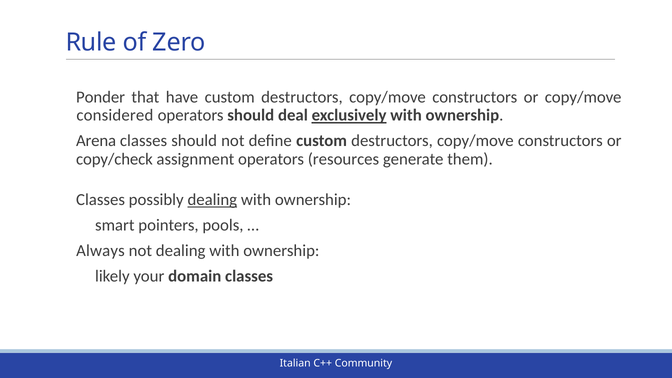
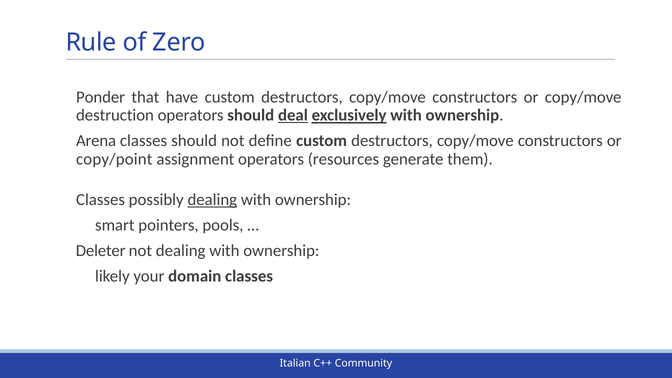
considered: considered -> destruction (115, 115)
deal underline: none -> present (293, 115)
copy/check: copy/check -> copy/point (114, 159)
Always: Always -> Deleter (101, 251)
